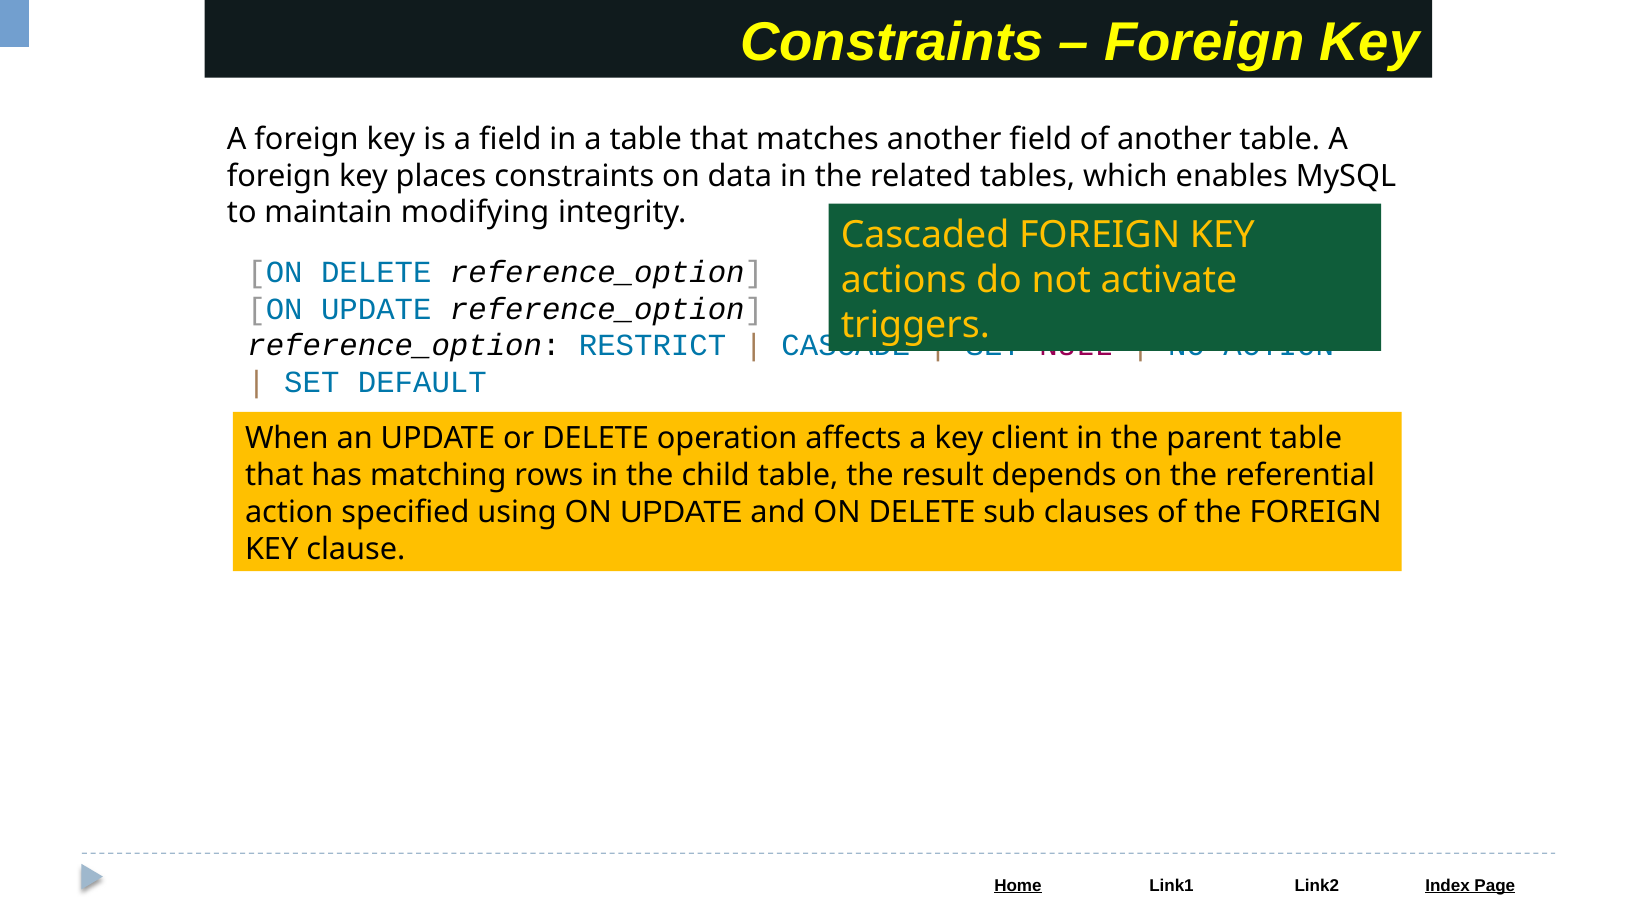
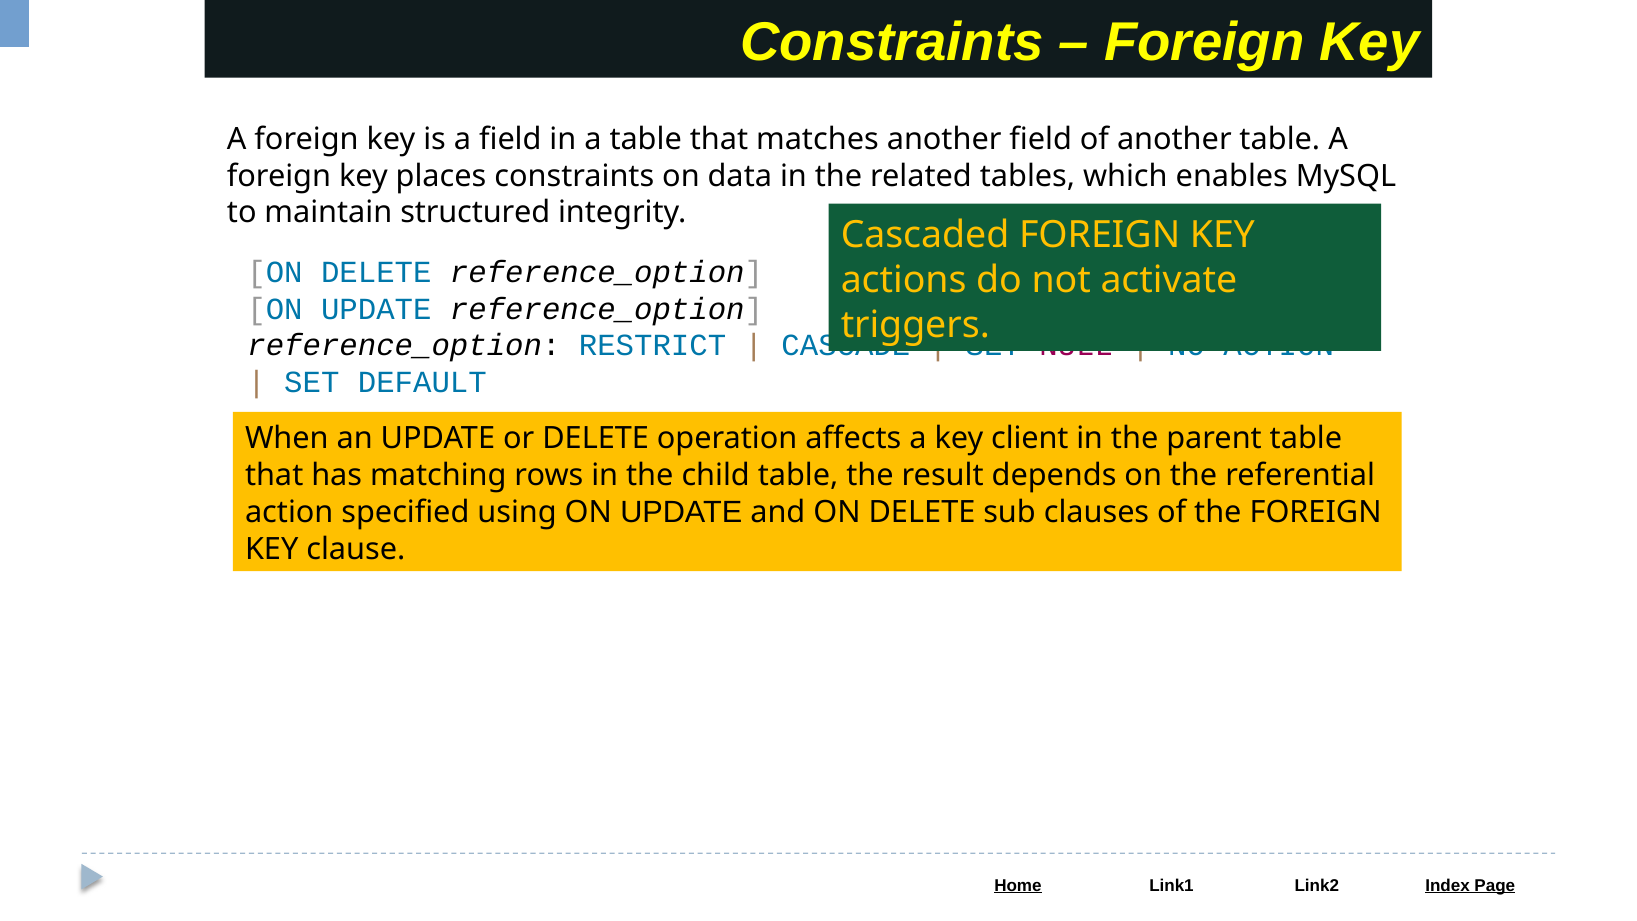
modifying: modifying -> structured (475, 213)
